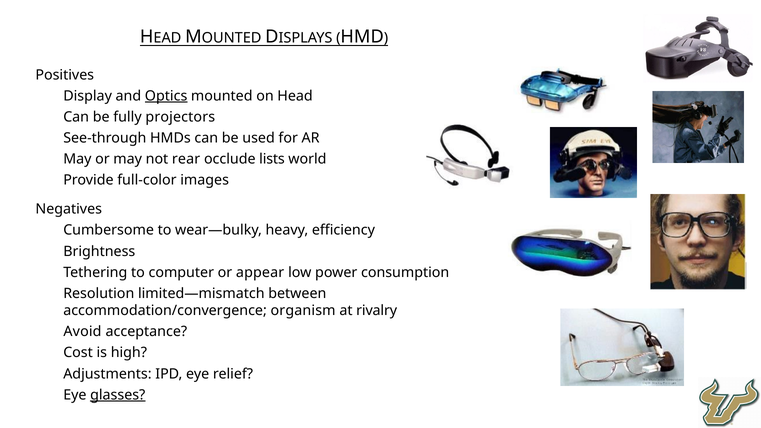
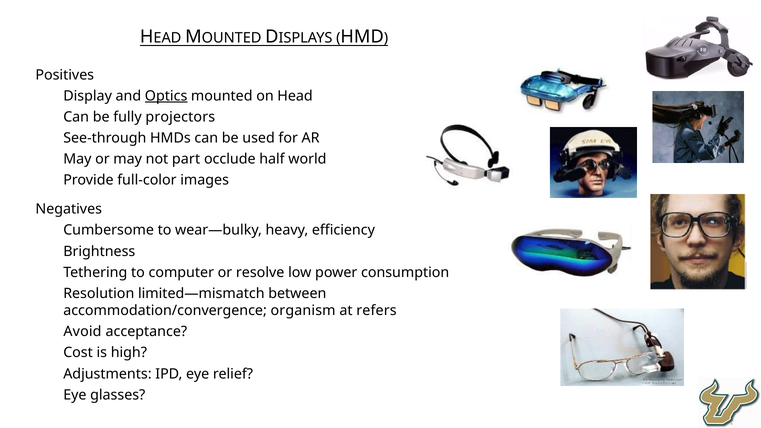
rear: rear -> part (186, 159)
lists: lists -> half (272, 159)
appear: appear -> resolve (260, 272)
rivalry: rivalry -> refers (376, 311)
glasses underline: present -> none (118, 395)
